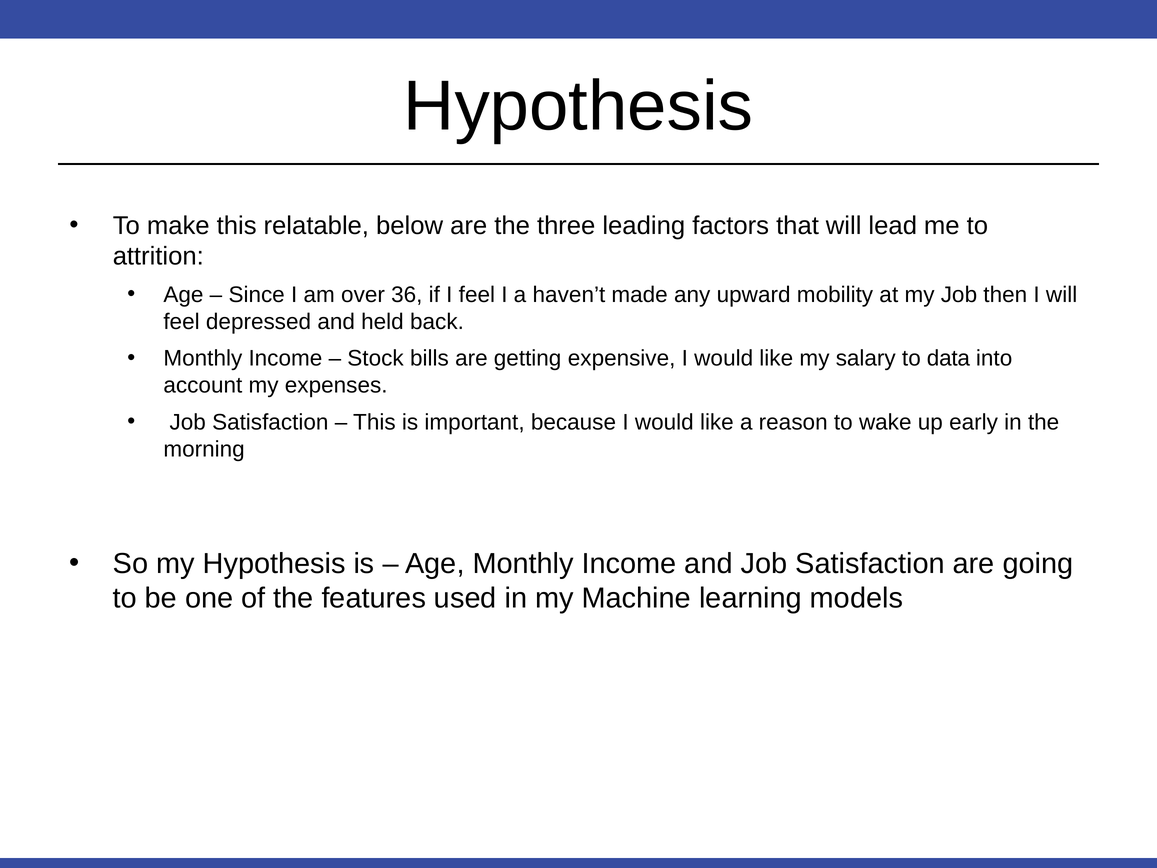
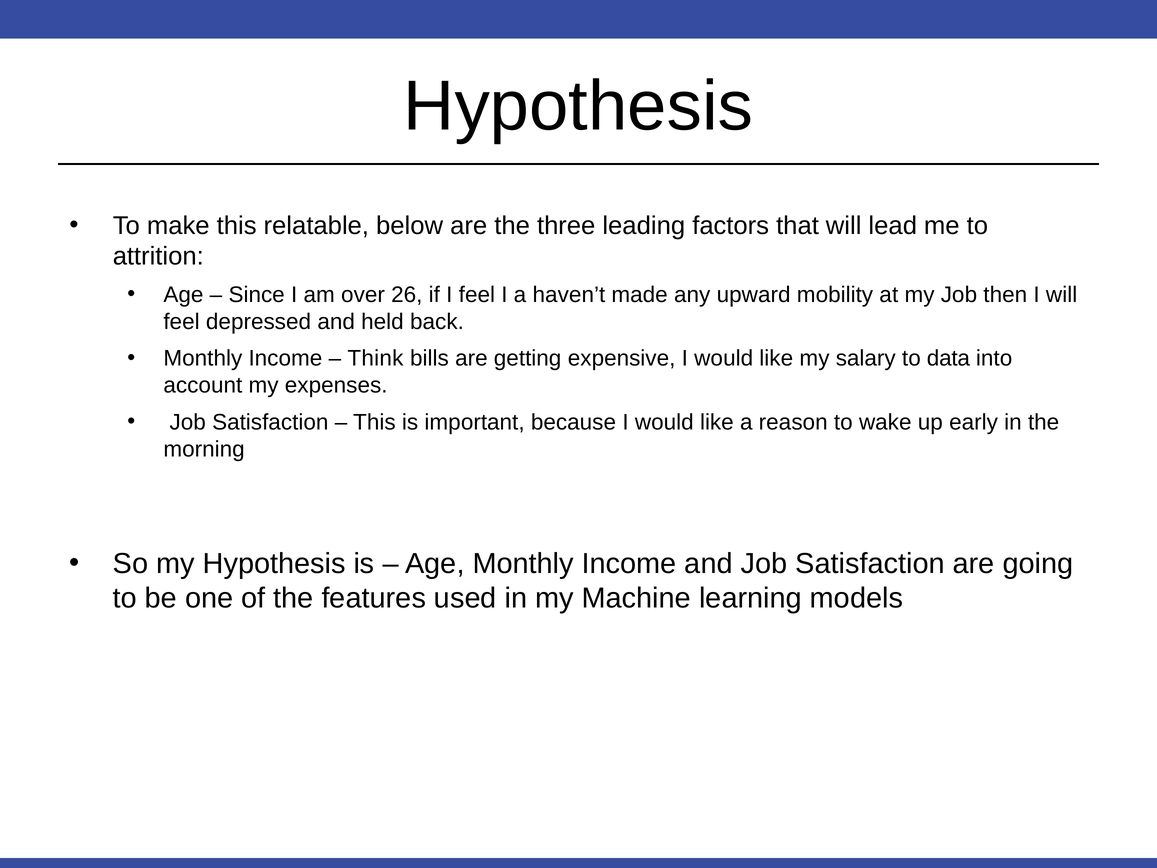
36: 36 -> 26 (407, 295)
Stock: Stock -> Think (375, 358)
